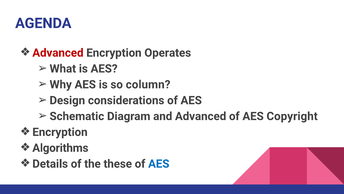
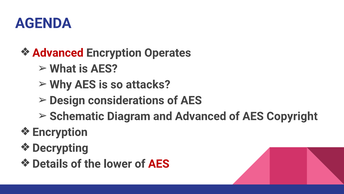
column: column -> attacks (148, 84)
Algorithms: Algorithms -> Decrypting (60, 148)
these: these -> lower (118, 163)
AES colour: blue -> red (159, 163)
